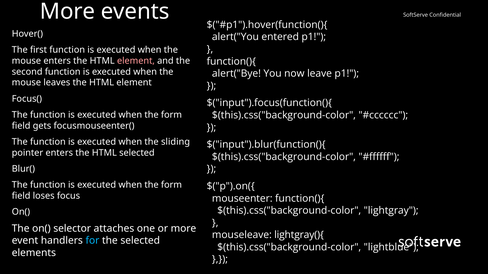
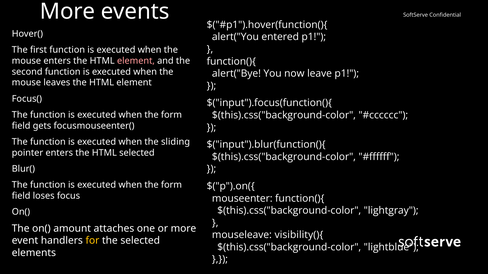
selector: selector -> amount (72, 229)
lightgray(){: lightgray(){ -> visibility(){ (299, 235)
for colour: light blue -> yellow (92, 241)
